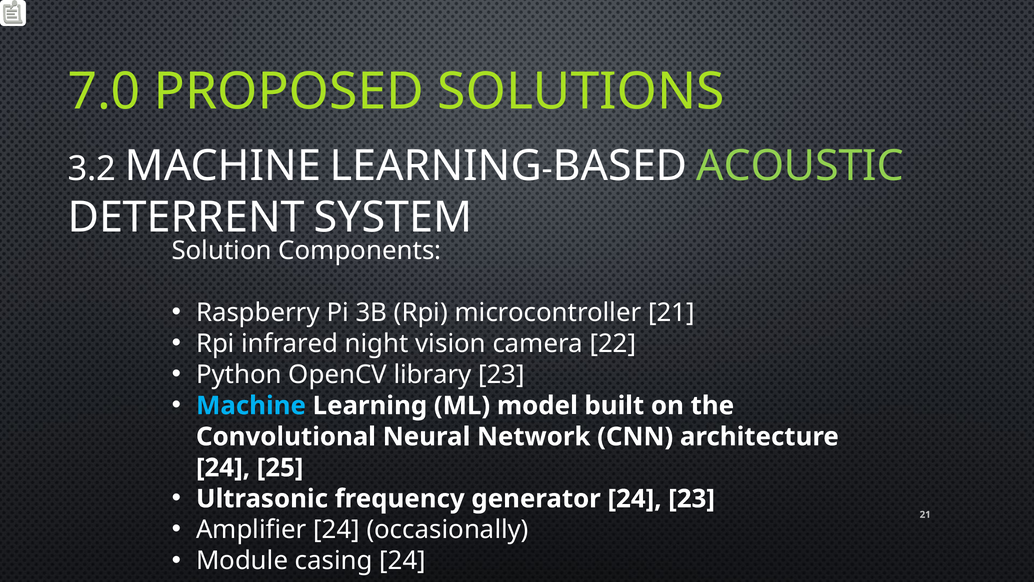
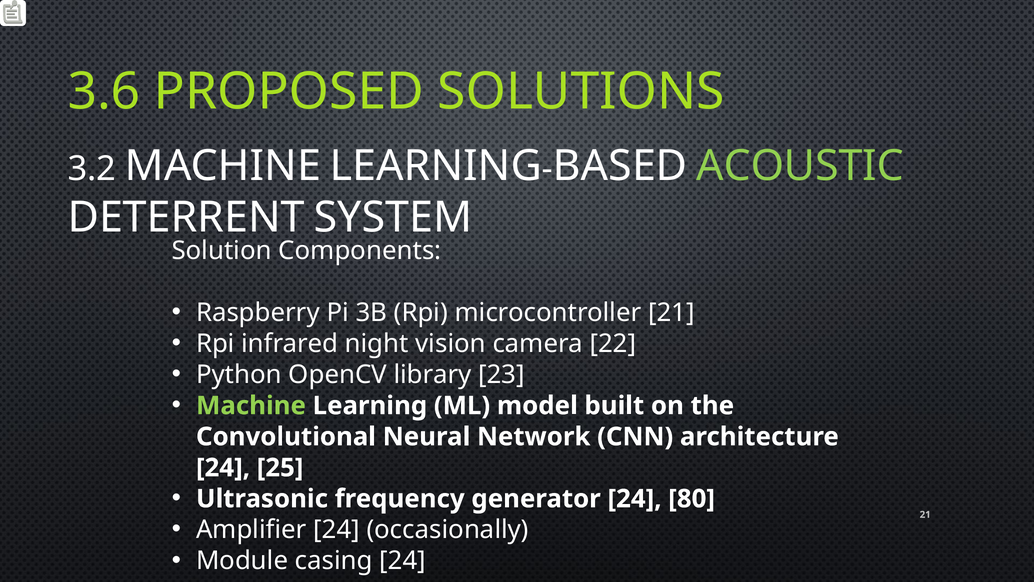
7.0: 7.0 -> 3.6 (104, 91)
Machine colour: light blue -> light green (251, 405)
24 23: 23 -> 80 (692, 498)
